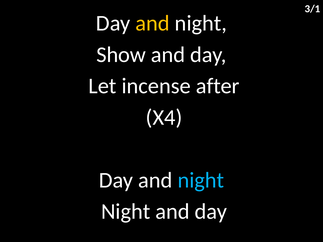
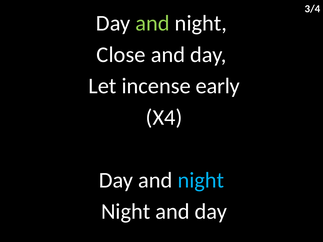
3/1: 3/1 -> 3/4 (312, 9)
and colour: yellow -> light green (153, 23)
Show: Show -> Close (121, 55)
after: after -> early (218, 86)
